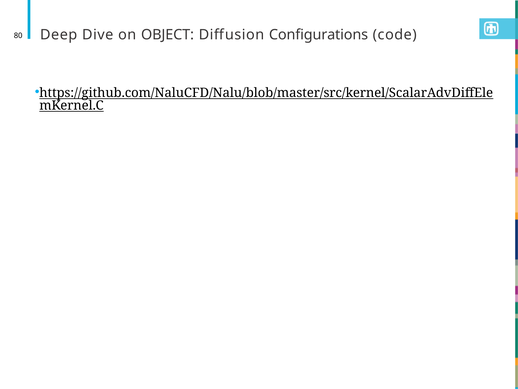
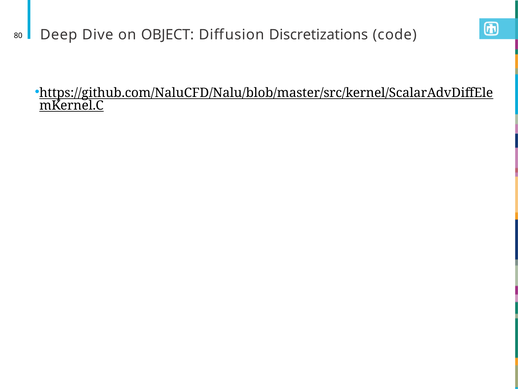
Configurations: Configurations -> Discretizations (319, 35)
